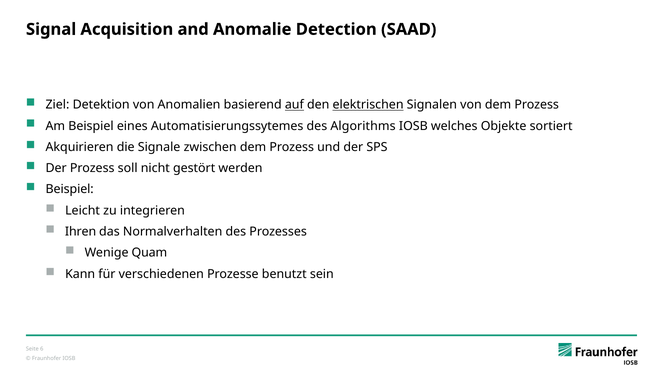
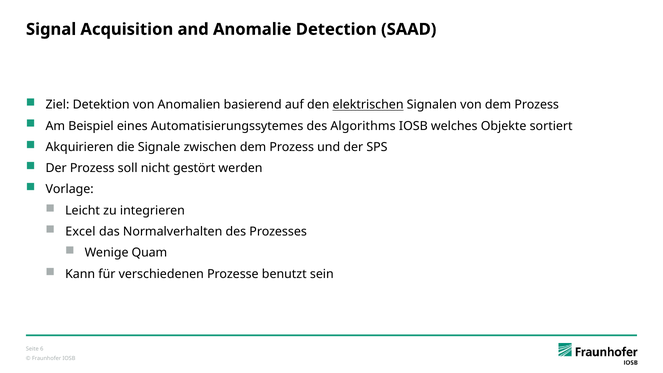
auf underline: present -> none (294, 105)
Beispiel: Beispiel -> Vorlage (70, 189)
Ihren: Ihren -> Excel (80, 232)
